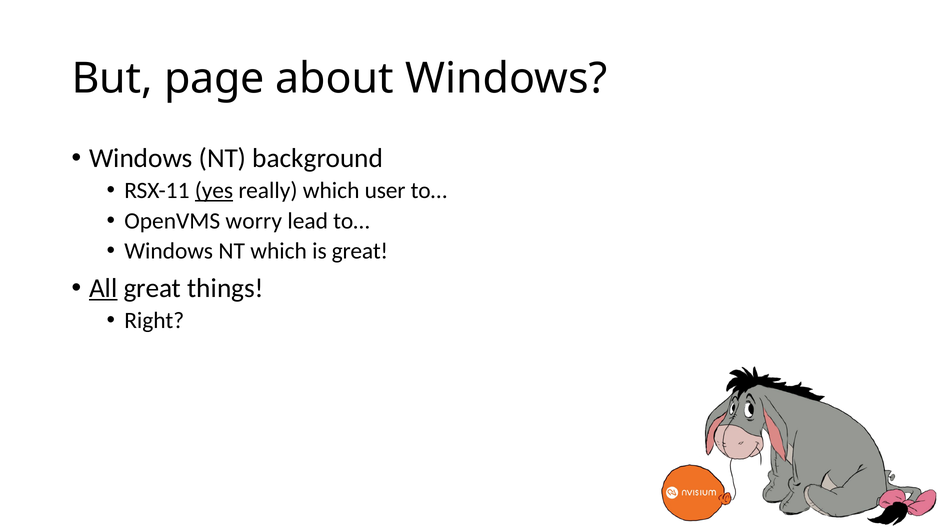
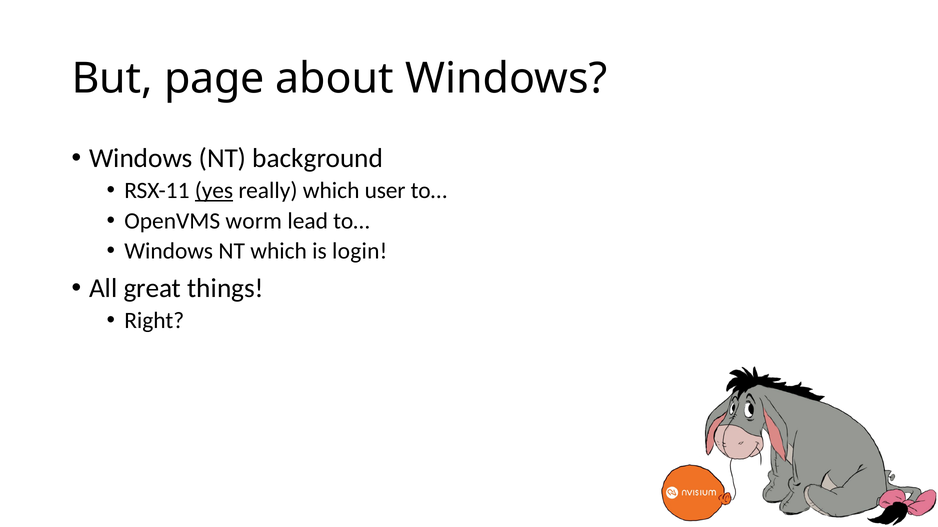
worry: worry -> worm (254, 221)
is great: great -> login (360, 251)
All underline: present -> none (103, 288)
